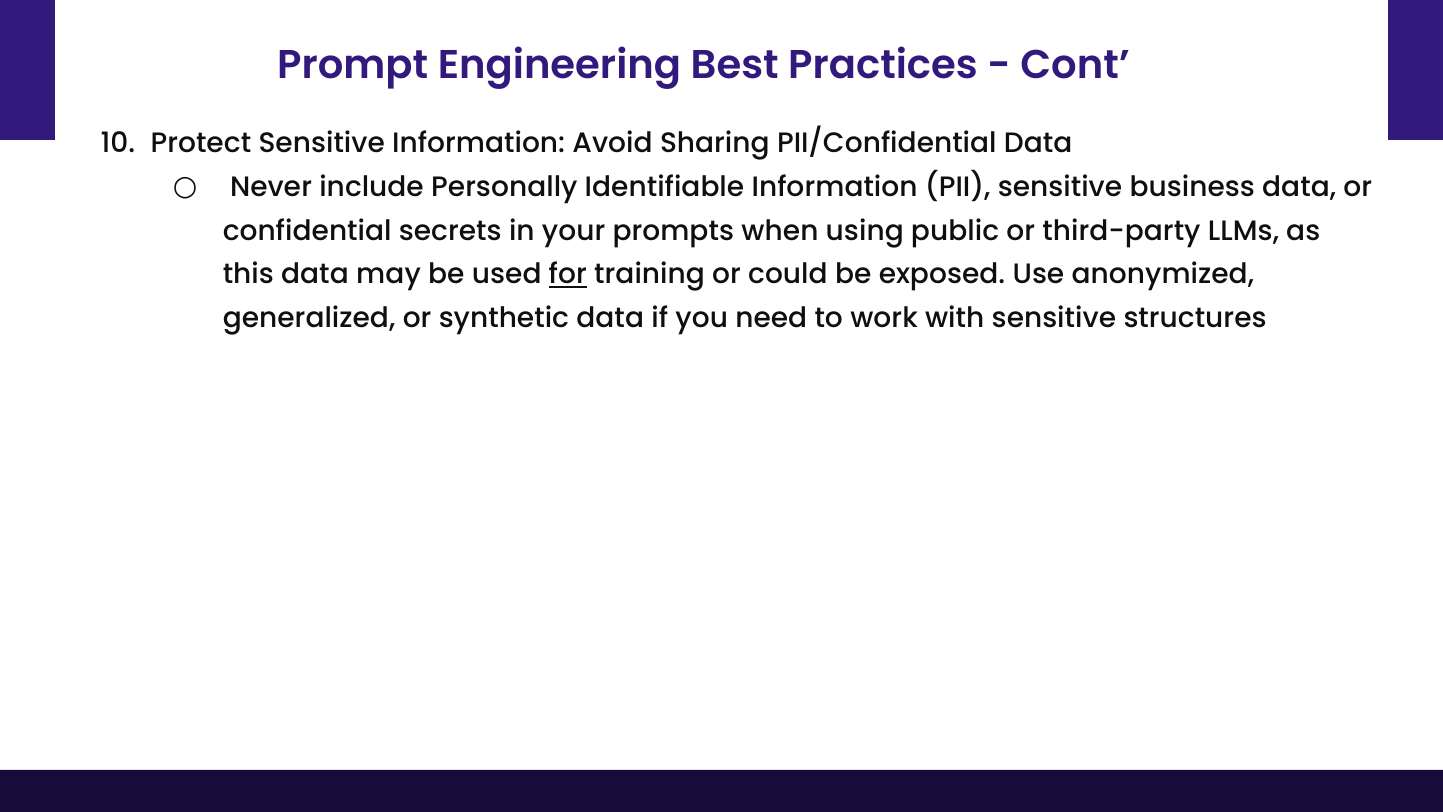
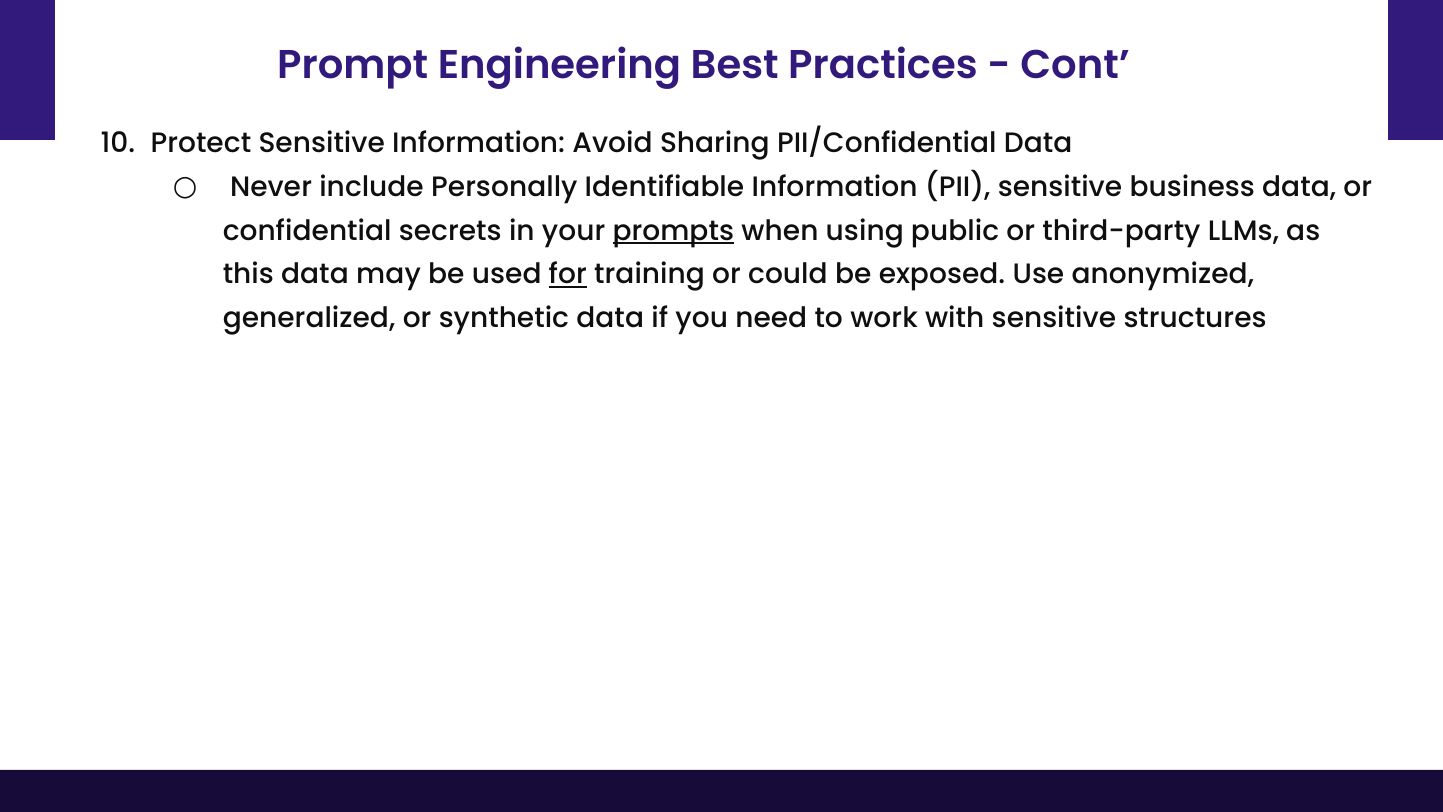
prompts underline: none -> present (673, 231)
